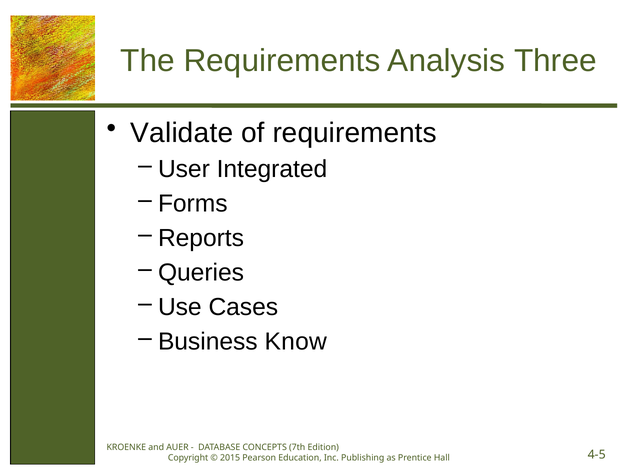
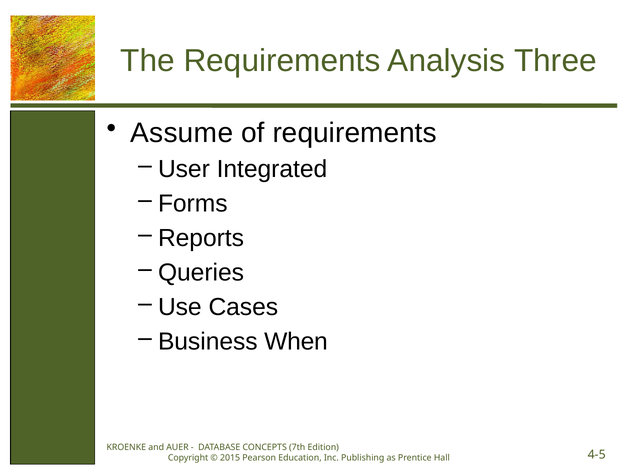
Validate: Validate -> Assume (182, 133)
Know: Know -> When (296, 342)
